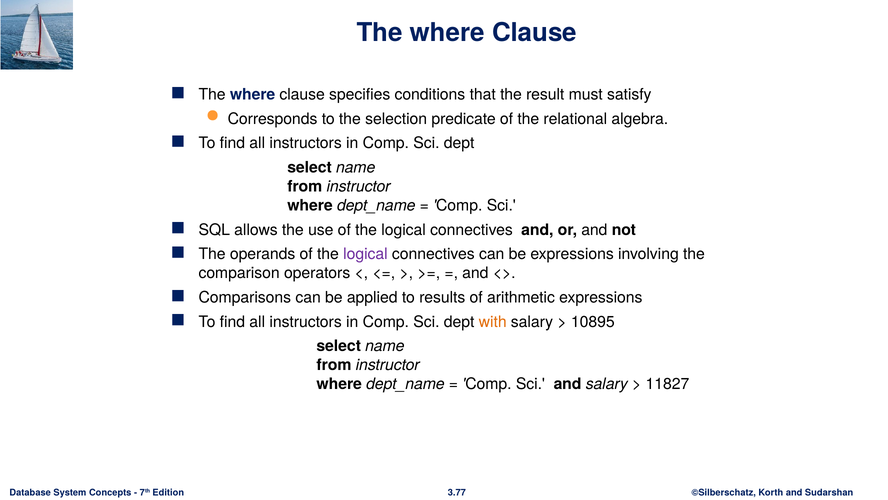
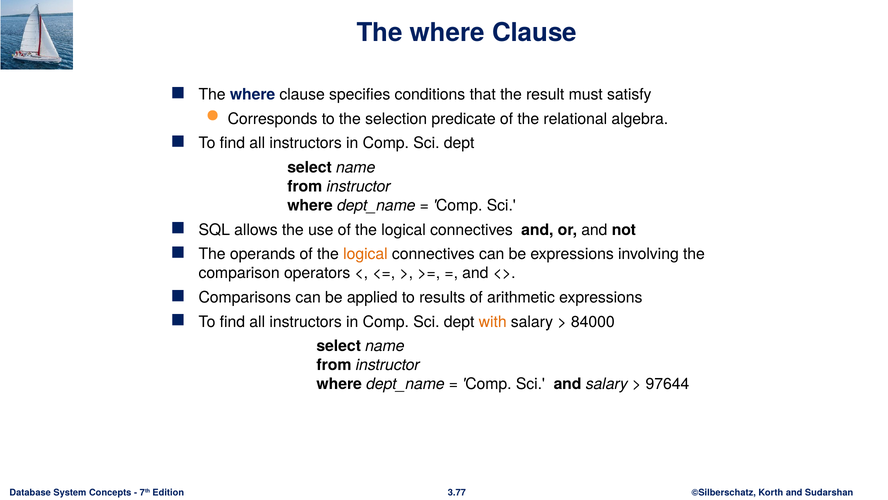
logical colour: purple -> orange (365, 254)
10895: 10895 -> 84000 (593, 322)
11827: 11827 -> 97644 (667, 384)
